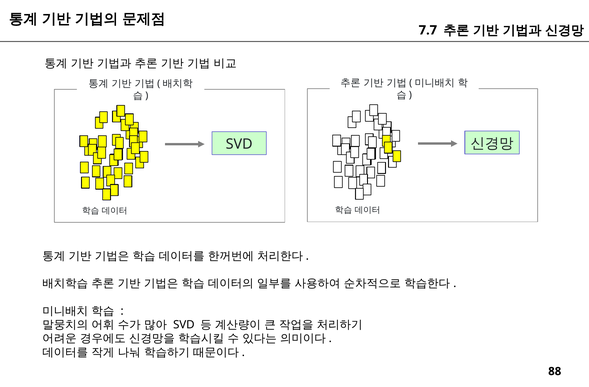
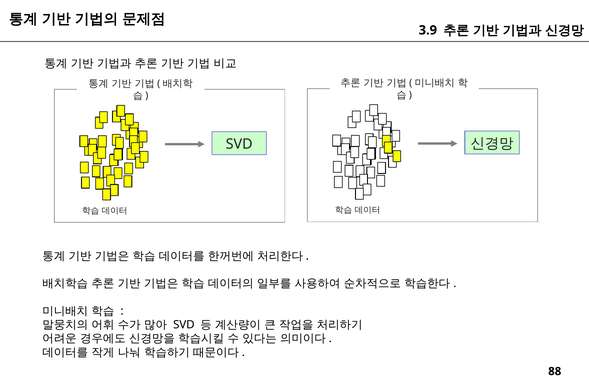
7.7: 7.7 -> 3.9 (428, 30)
